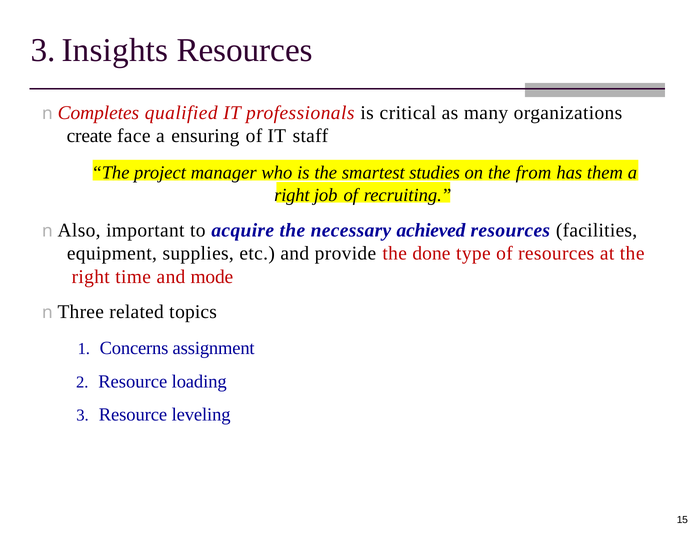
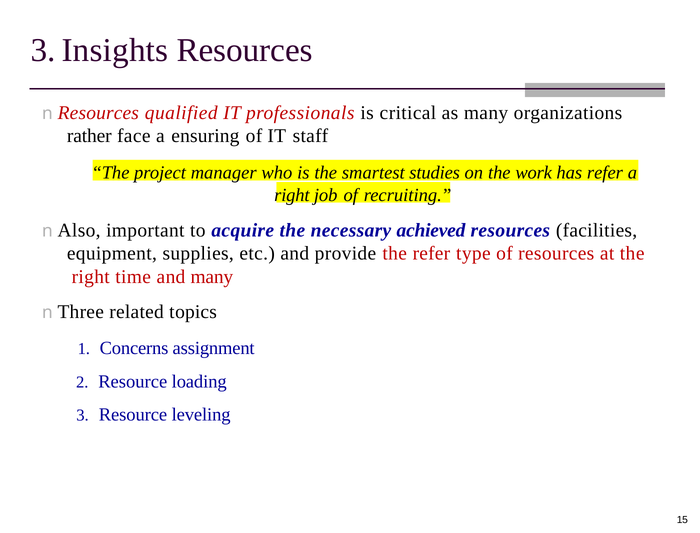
n Completes: Completes -> Resources (98, 113)
create: create -> rather (89, 136)
from: from -> work (534, 173)
has them: them -> refer (605, 173)
the done: done -> refer (431, 254)
and mode: mode -> many (212, 277)
